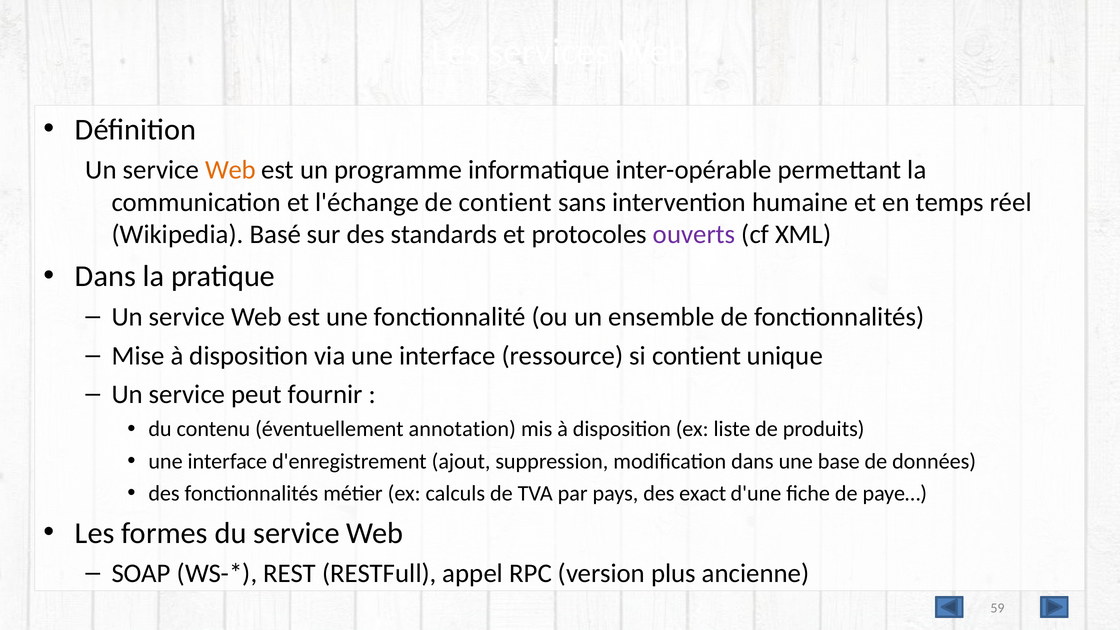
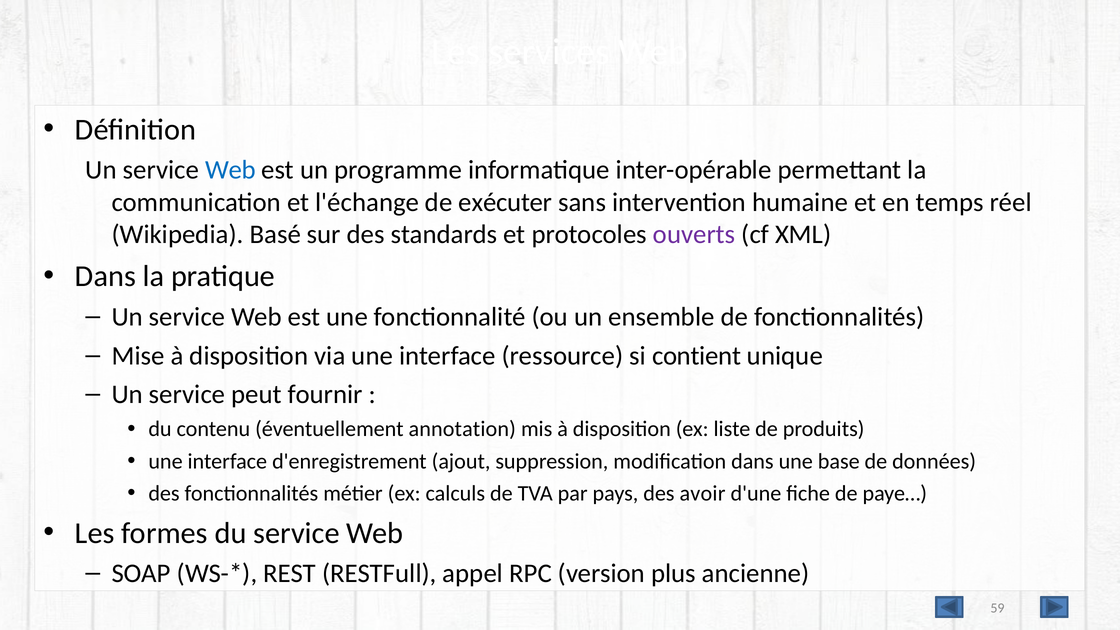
Web colour: orange -> blue (230, 170)
de contient: contient -> exécuter (505, 202)
exact: exact -> avoir (703, 493)
